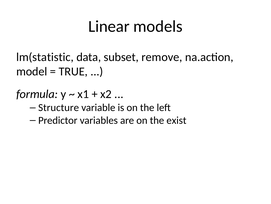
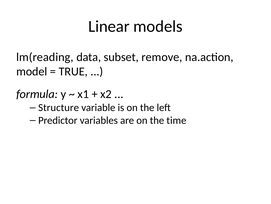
lm(statistic: lm(statistic -> lm(reading (45, 57)
exist: exist -> time (176, 120)
